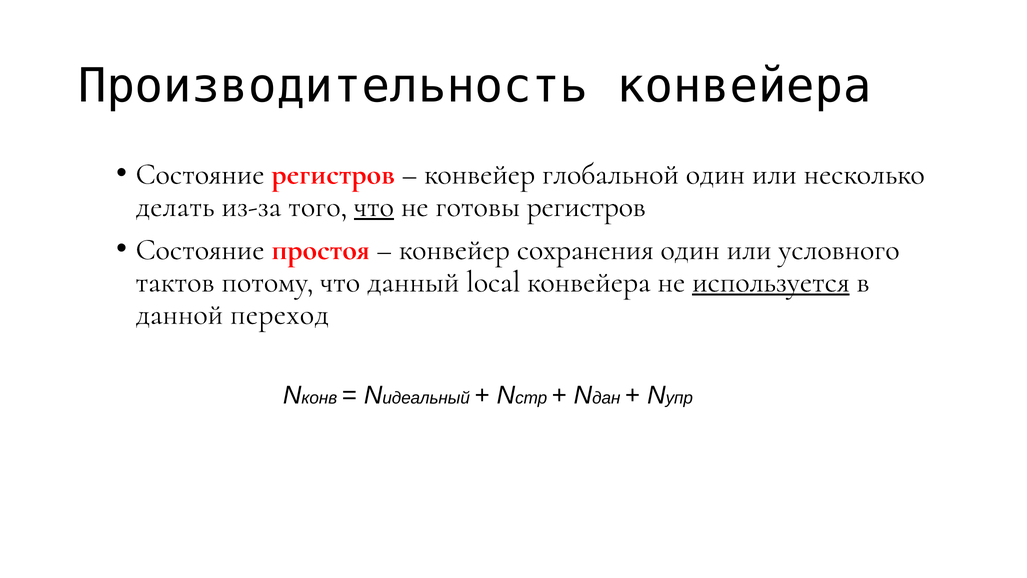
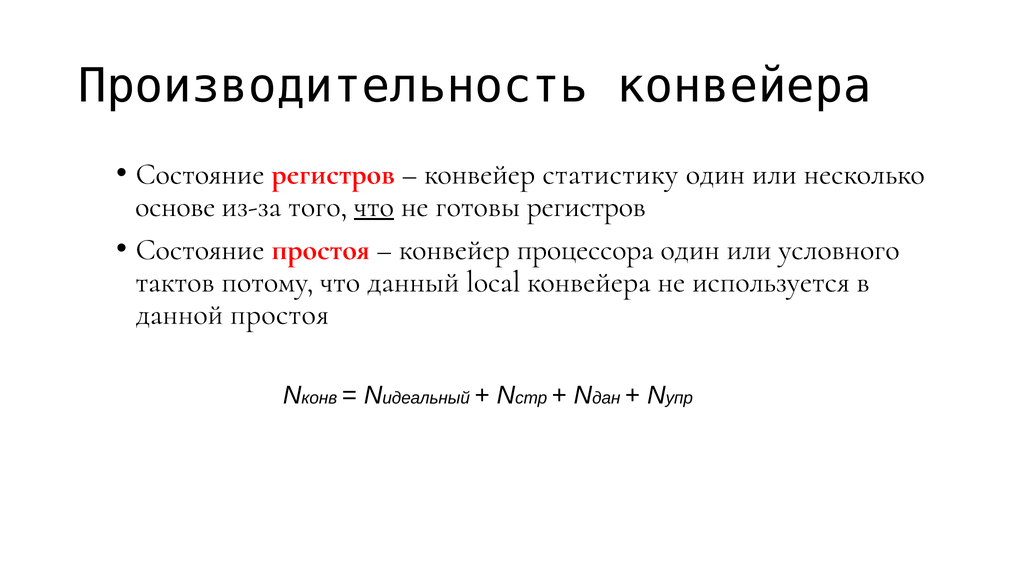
глобальной: глобальной -> статистику (610, 174)
делать: делать -> основе (175, 206)
сохранения: сохранения -> процессора (585, 249)
используется underline: present -> none (771, 281)
данной переход: переход -> простоя (279, 314)
